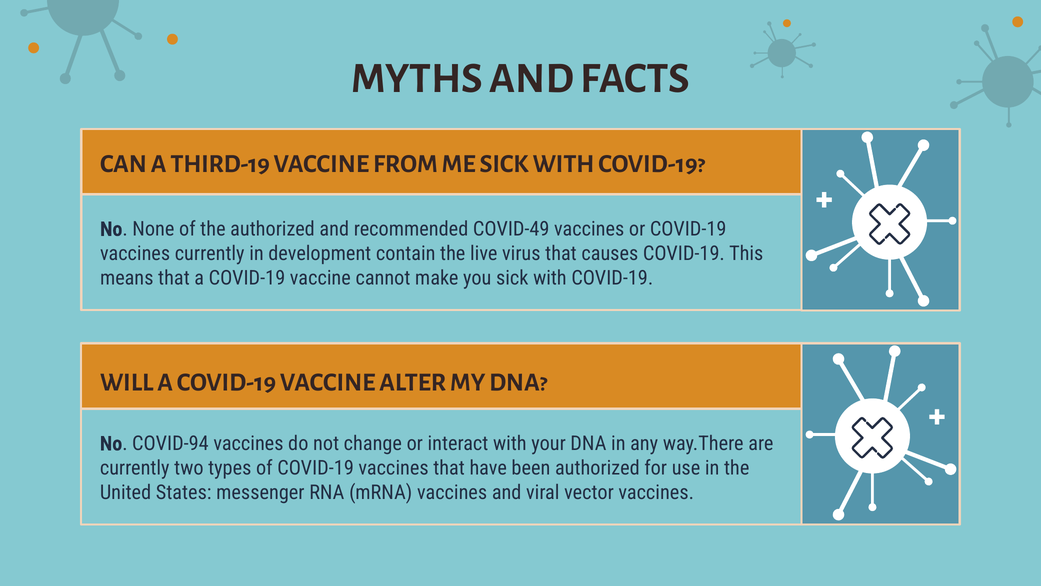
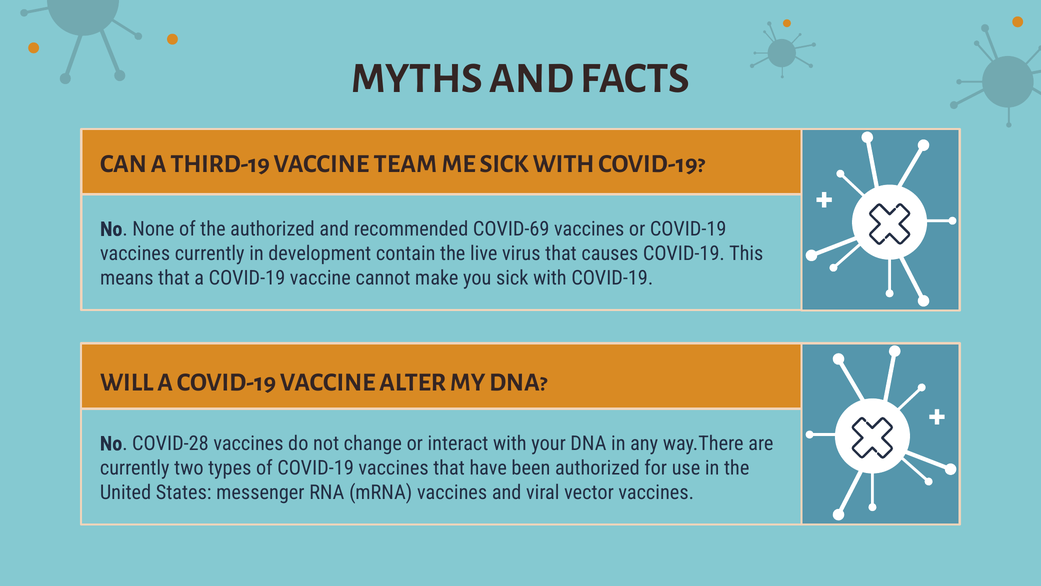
FROM: FROM -> TEAM (405, 164)
COVID-49: COVID-49 -> COVID-69 (511, 229)
COVID-94: COVID-94 -> COVID-28 (170, 443)
